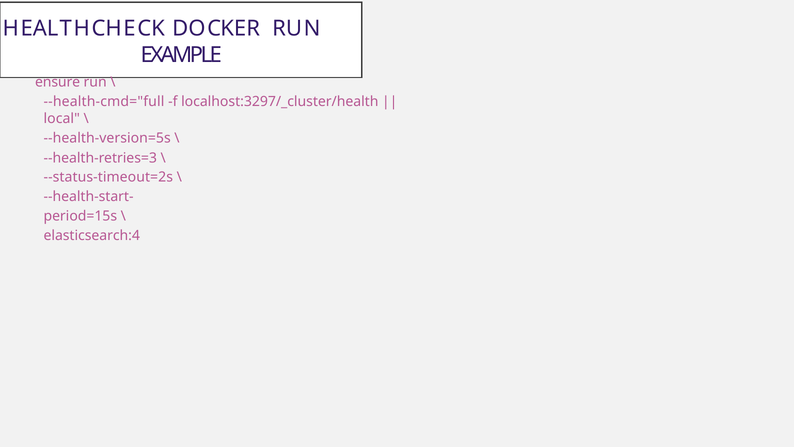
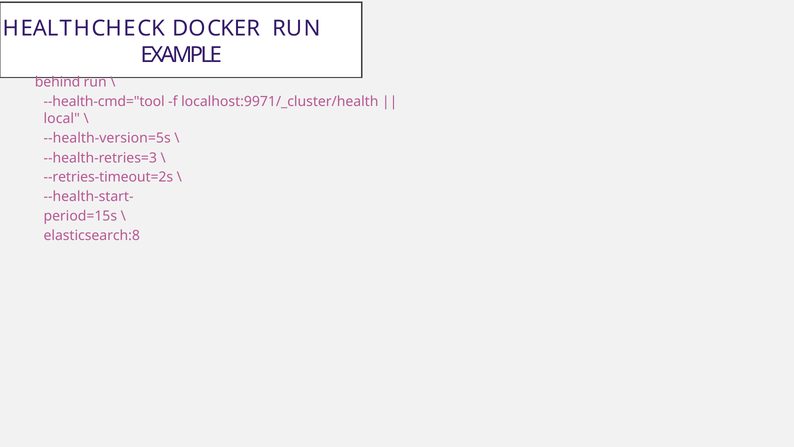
ensure: ensure -> behind (58, 82)
--health-cmd="full: --health-cmd="full -> --health-cmd="tool (104, 102)
localhost:3297/_cluster/health: localhost:3297/_cluster/health -> localhost:9971/_cluster/health (280, 102)
--status-timeout=2s: --status-timeout=2s -> --retries-timeout=2s (108, 177)
elasticsearch:4: elasticsearch:4 -> elasticsearch:8 (92, 235)
